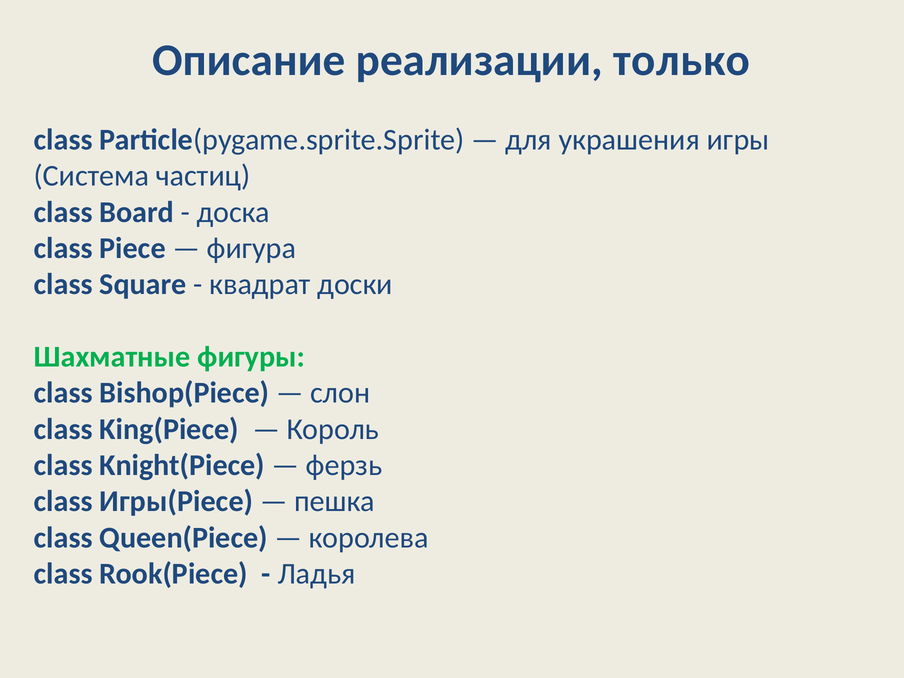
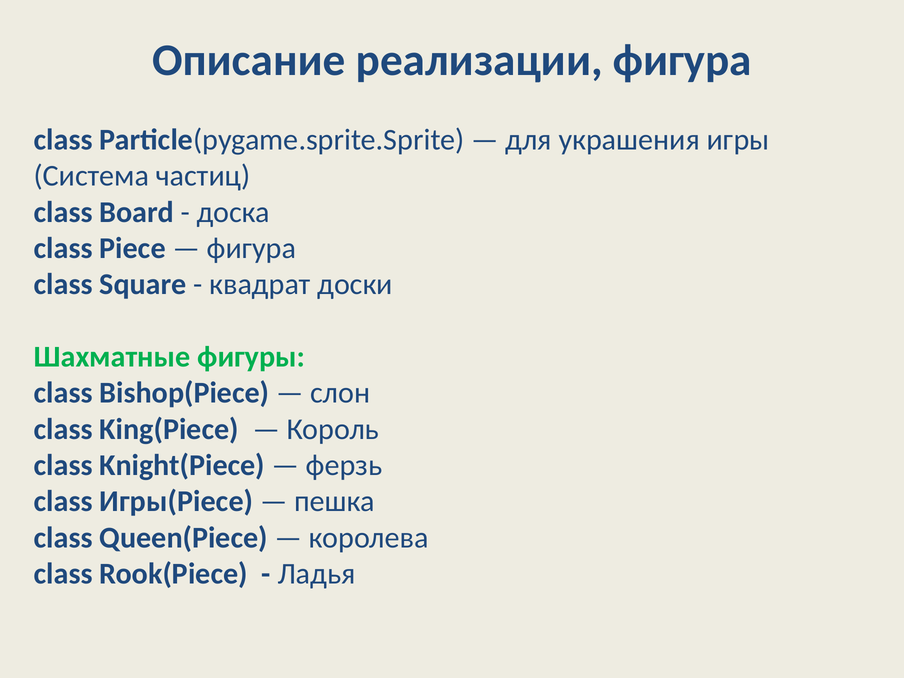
реализации только: только -> фигура (682, 60)
